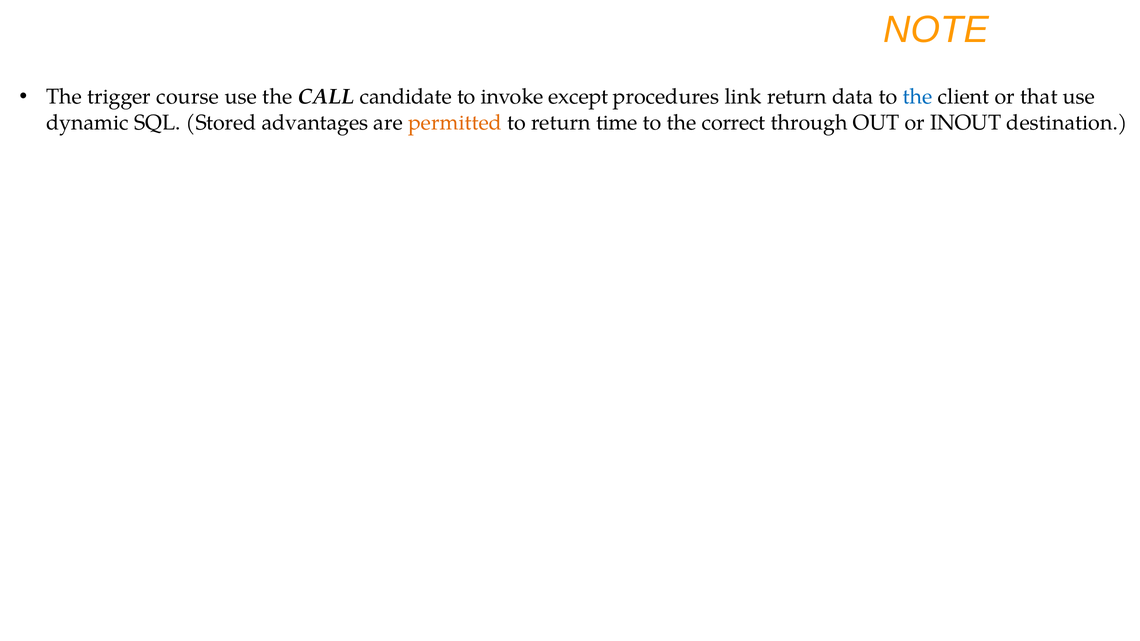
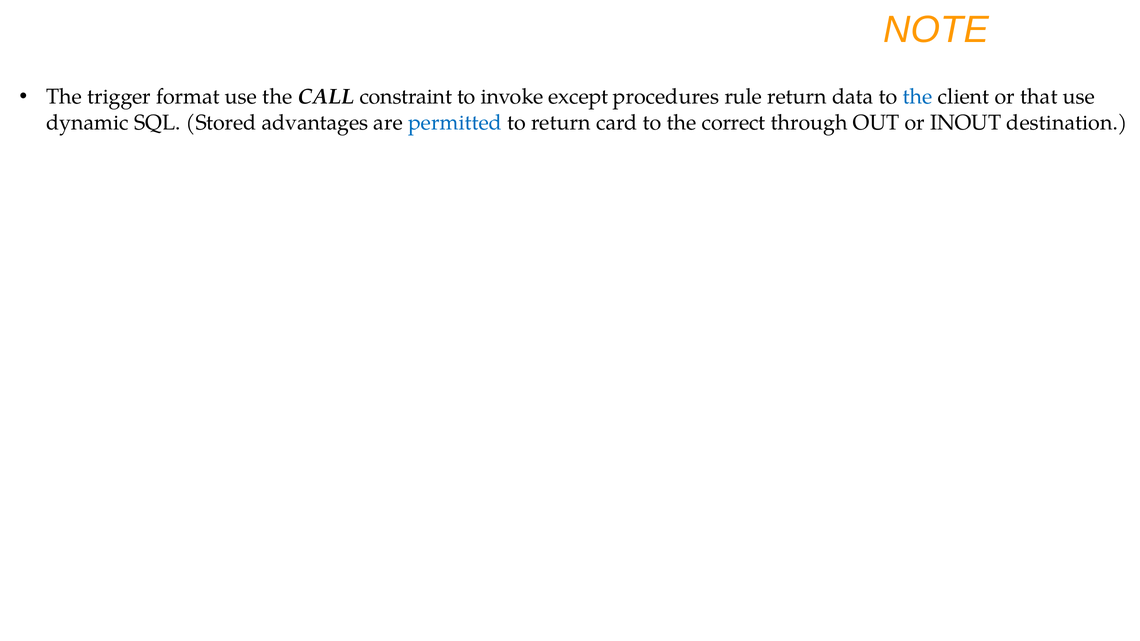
course: course -> format (188, 97)
candidate: candidate -> constraint (406, 97)
link: link -> rule (743, 97)
permitted colour: orange -> blue (455, 123)
time: time -> card (617, 123)
